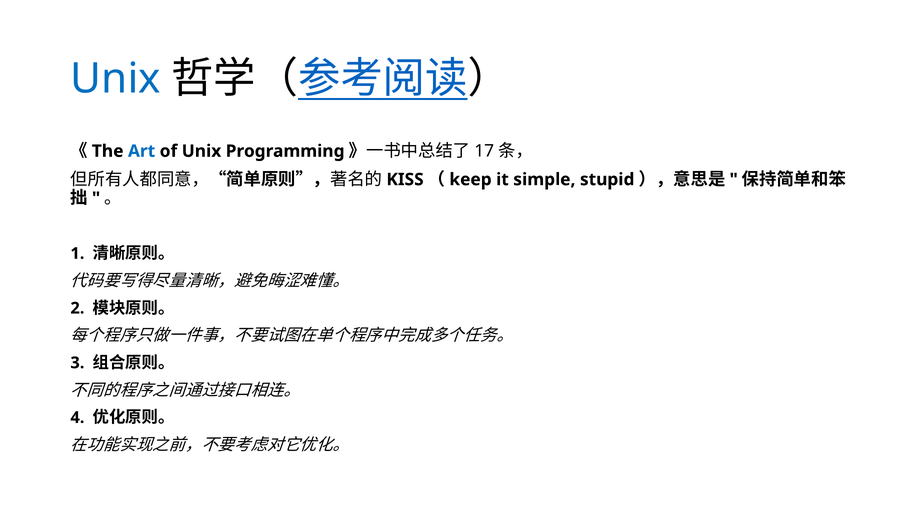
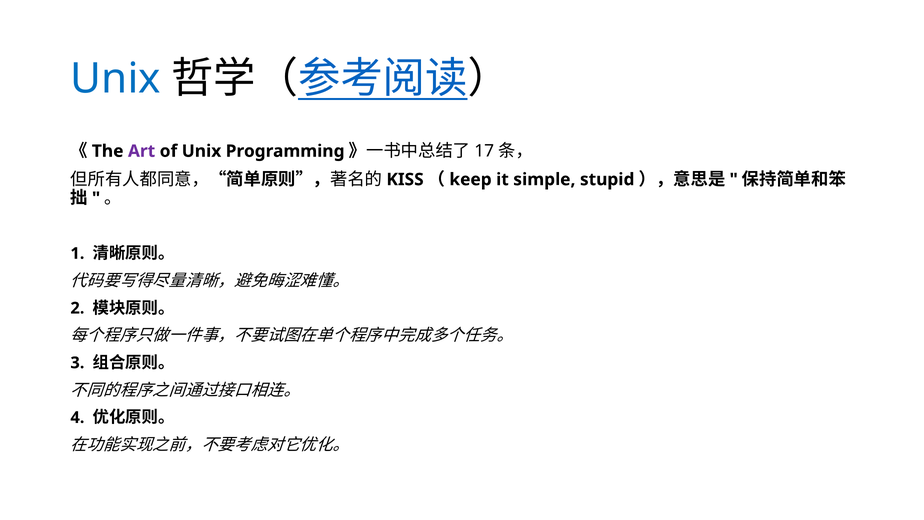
Art colour: blue -> purple (142, 151)
